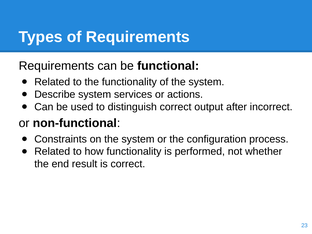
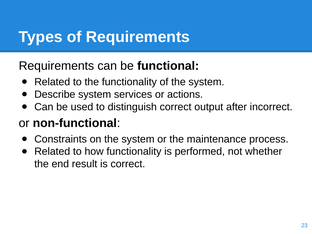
configuration: configuration -> maintenance (217, 139)
